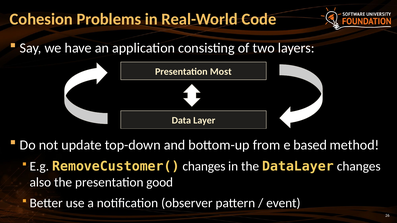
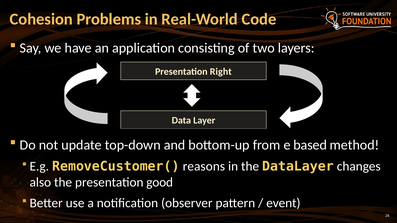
Most: Most -> Right (221, 72)
RemoveCustomer( changes: changes -> reasons (204, 167)
